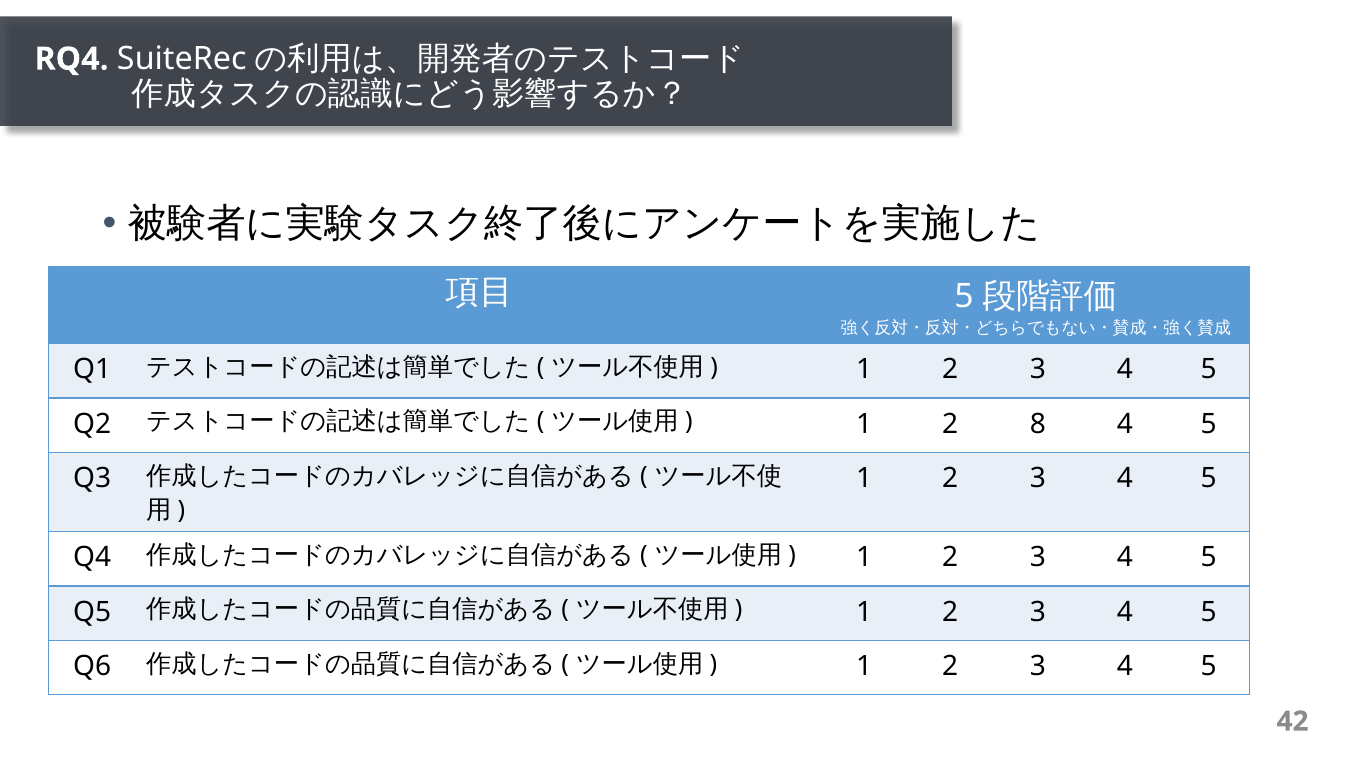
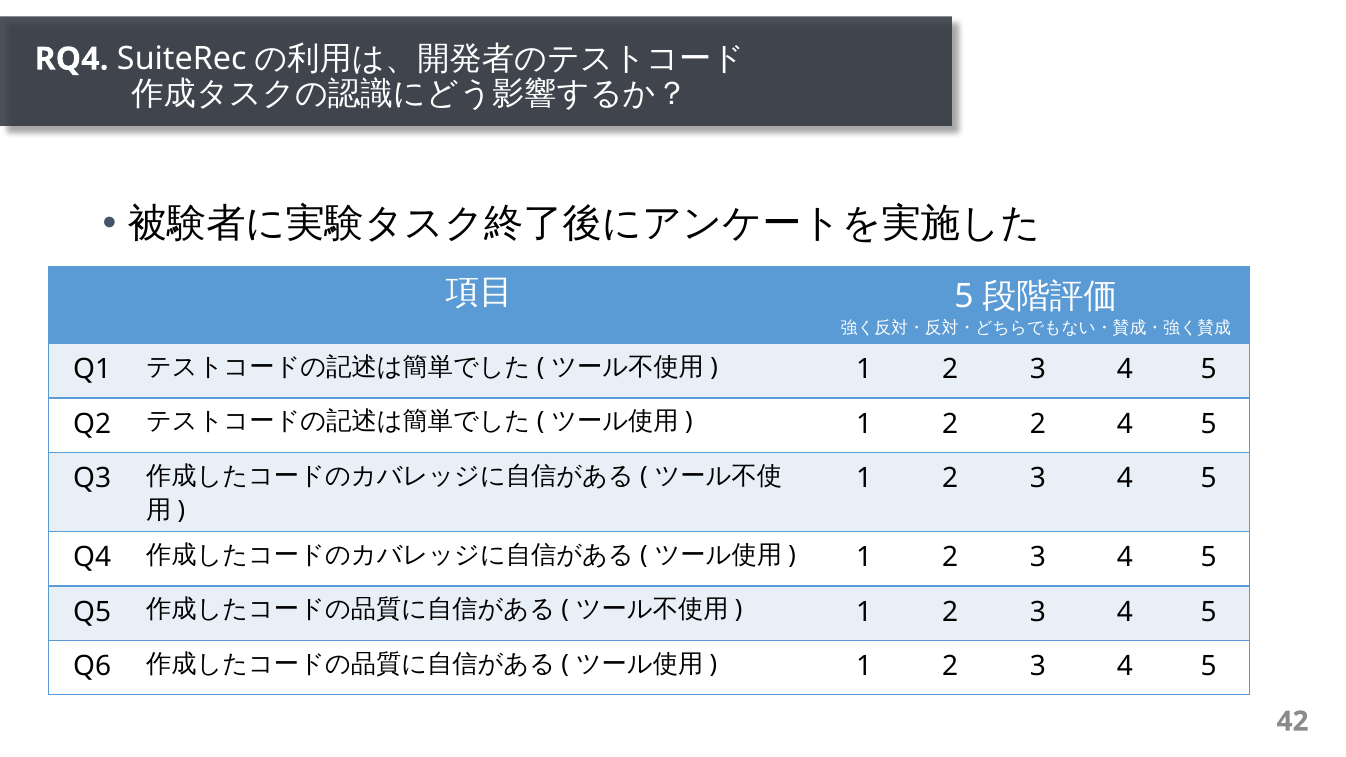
2 8: 8 -> 2 (1038, 424)
